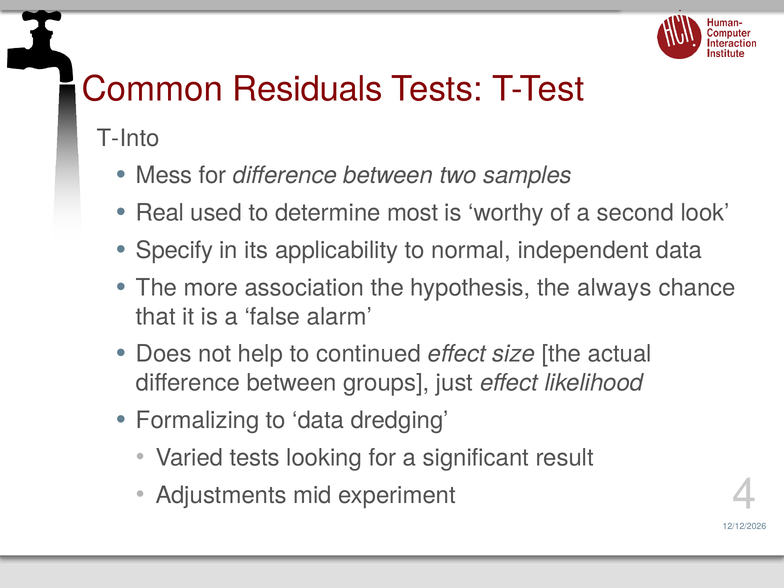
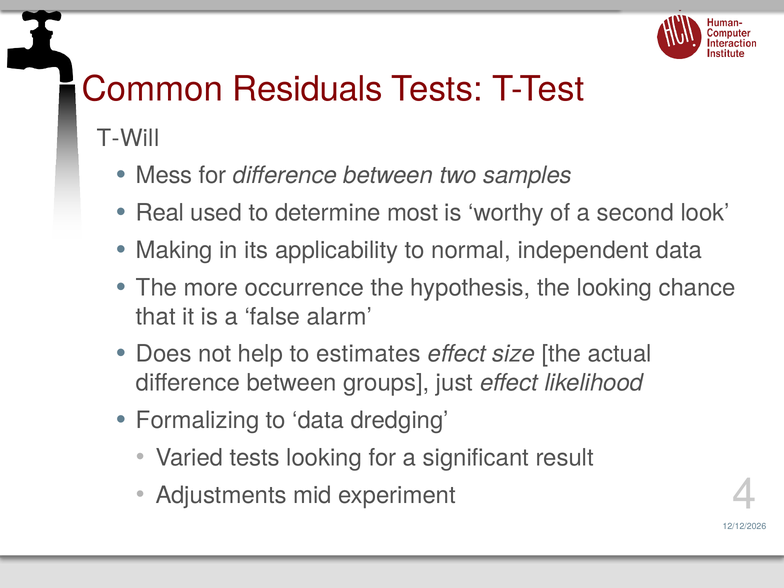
T-Into: T-Into -> T-Will (128, 138)
Specify: Specify -> Making (174, 250)
association: association -> occurrence (304, 288)
the always: always -> looking (614, 288)
continued: continued -> estimates (368, 354)
